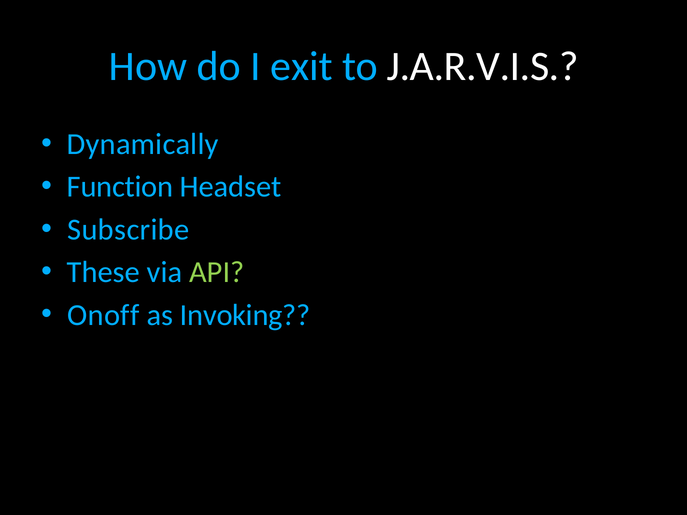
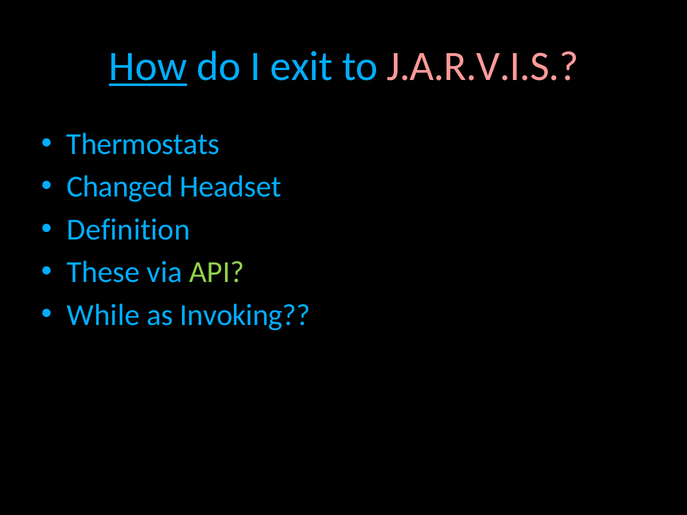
How underline: none -> present (148, 67)
J.A.R.V.I.S colour: white -> pink (483, 67)
Dynamically: Dynamically -> Thermostats (143, 144)
Function: Function -> Changed (120, 187)
Subscribe: Subscribe -> Definition (129, 230)
Onoff: Onoff -> While (103, 315)
